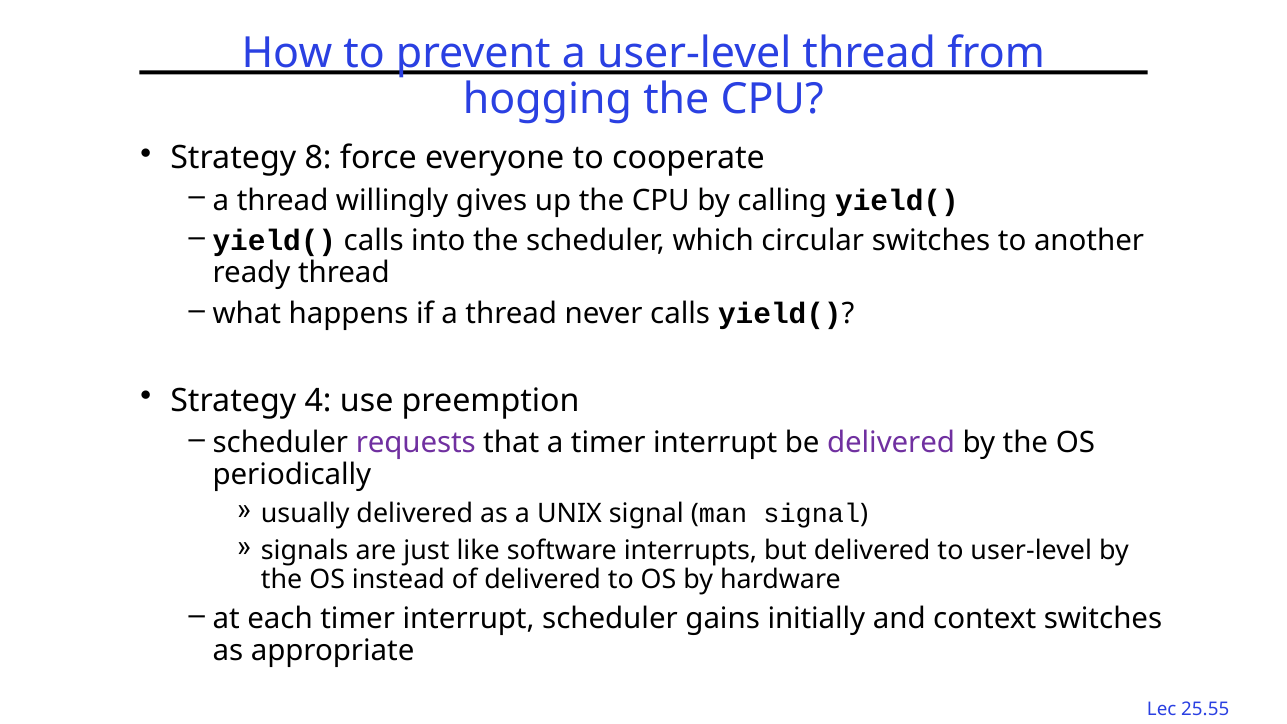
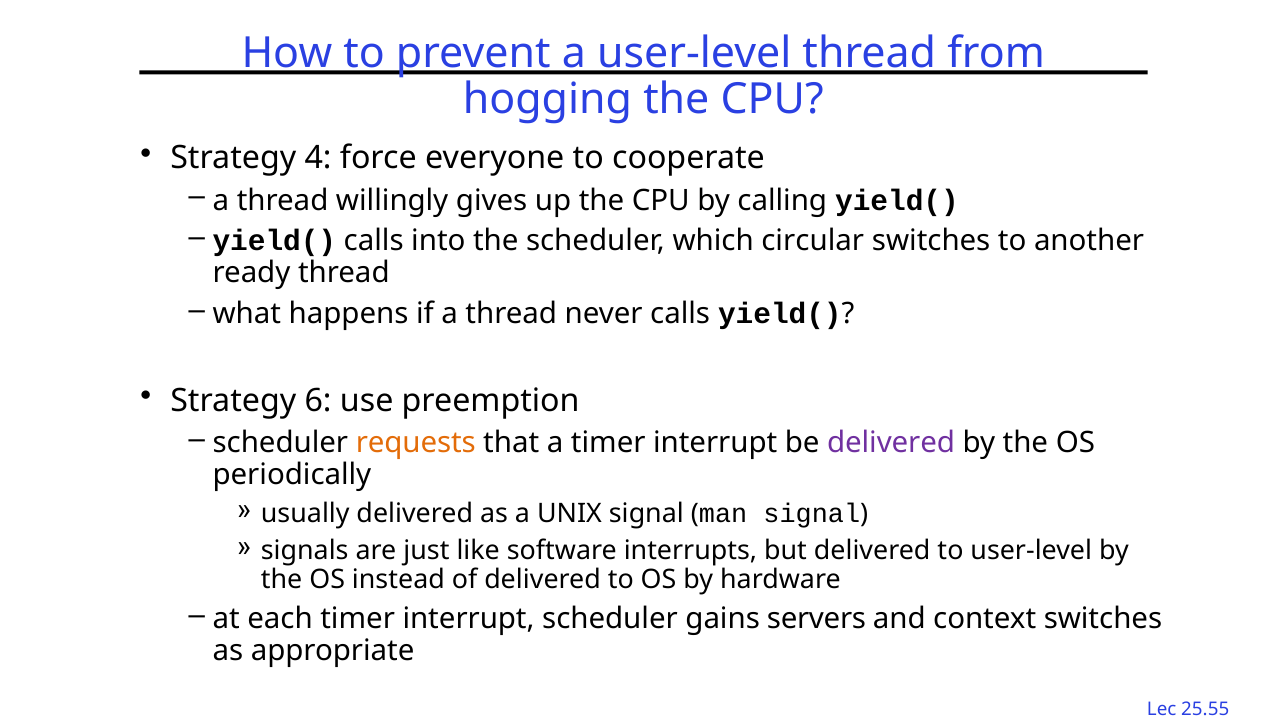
8: 8 -> 4 (318, 158)
4: 4 -> 6 (318, 401)
requests colour: purple -> orange (416, 443)
initially: initially -> servers (816, 619)
